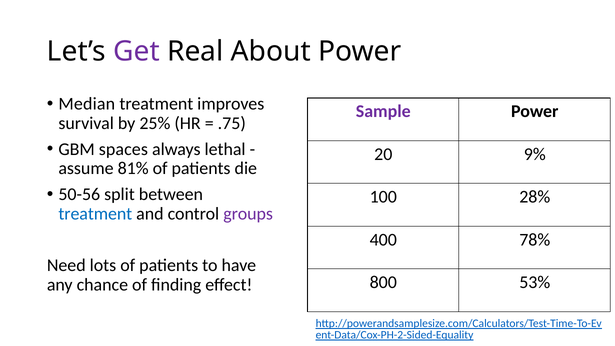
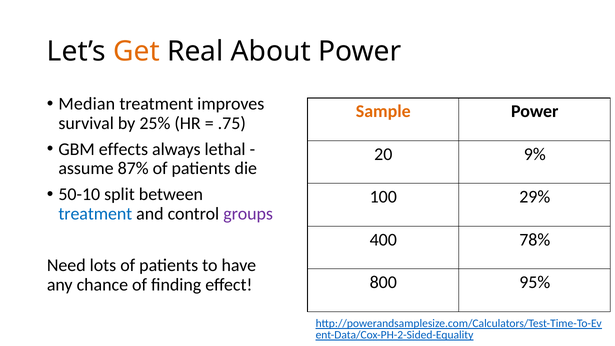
Get colour: purple -> orange (136, 52)
Sample colour: purple -> orange (383, 111)
spaces: spaces -> effects (123, 149)
81%: 81% -> 87% (133, 169)
50-56: 50-56 -> 50-10 (79, 194)
28%: 28% -> 29% (535, 197)
53%: 53% -> 95% (535, 282)
